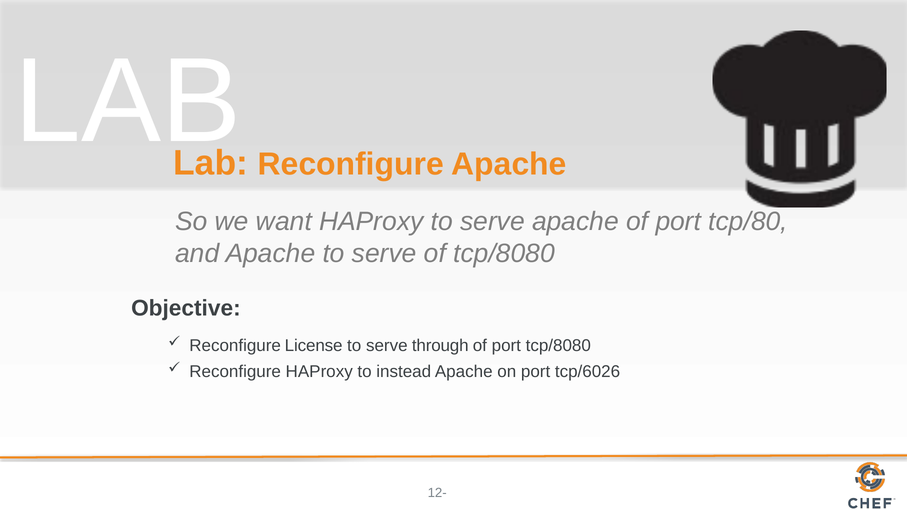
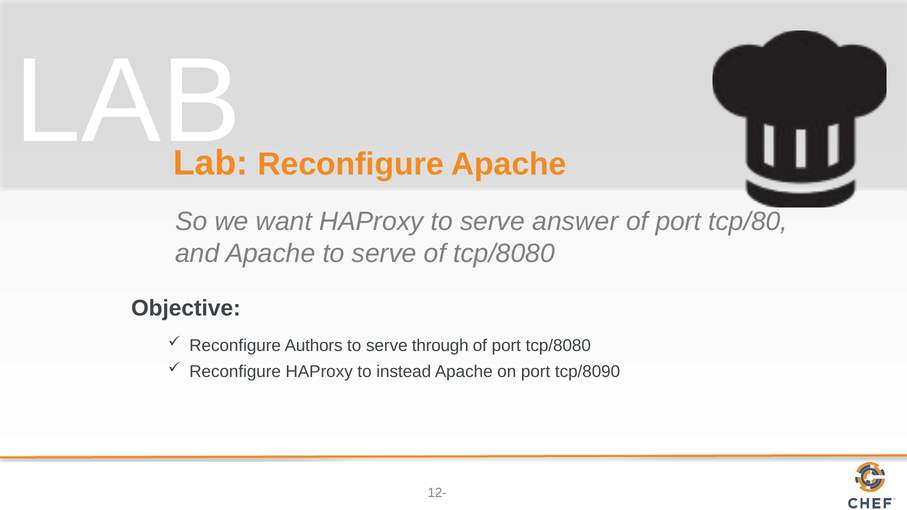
serve apache: apache -> answer (575, 222)
License: License -> Authors (314, 346)
tcp/6026: tcp/6026 -> tcp/8090 (588, 372)
